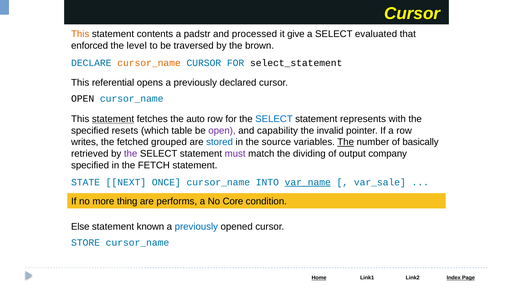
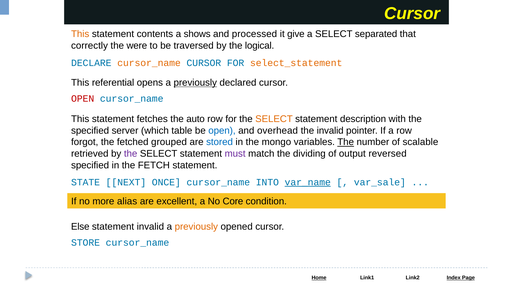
padstr: padstr -> shows (197, 34)
evaluated: evaluated -> separated (376, 34)
enforced: enforced -> correctly (90, 46)
level: level -> were (137, 46)
brown: brown -> logical (260, 46)
select_statement colour: black -> orange (296, 63)
previously underline: none -> present (195, 83)
OPEN colour: black -> red (83, 99)
statement underline: present -> none (113, 119)
SELECT colour: blue -> orange (274, 119)
represents: represents -> description (363, 119)
resets: resets -> server (125, 130)
open colour: purple -> blue (222, 130)
capability: capability -> overhead (277, 130)
writes: writes -> forgot (85, 142)
source: source -> mongo (276, 142)
basically: basically -> scalable (420, 142)
company: company -> reversed (388, 153)
thing: thing -> alias (127, 201)
performs: performs -> excellent (177, 201)
statement known: known -> invalid (150, 226)
previously colour: blue -> orange (196, 226)
